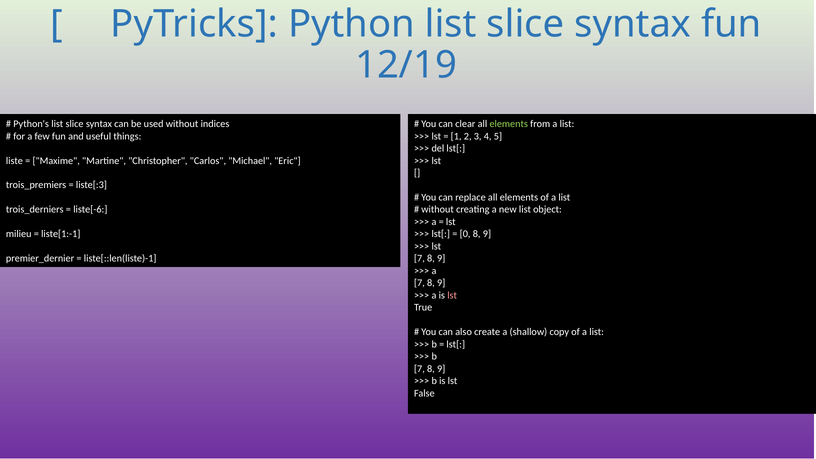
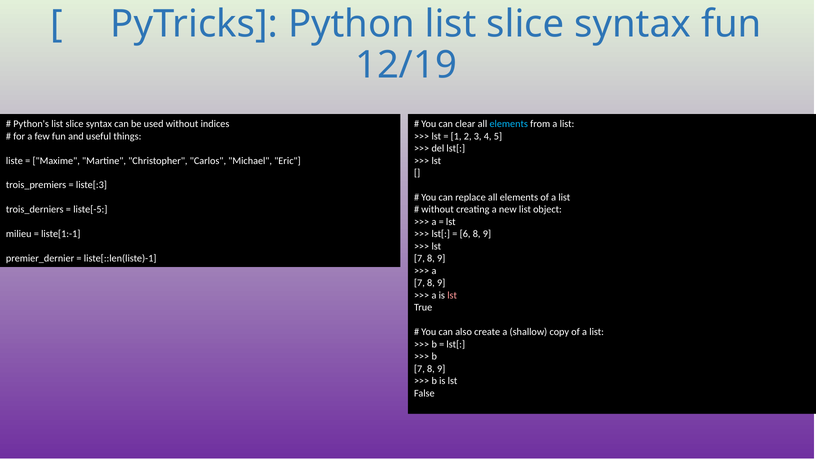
elements colour: light green -> light blue (509, 124)
liste[-6: liste[-6 -> liste[-5 (90, 210)
0: 0 -> 6 (465, 234)
